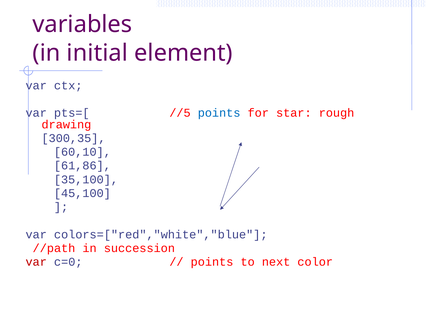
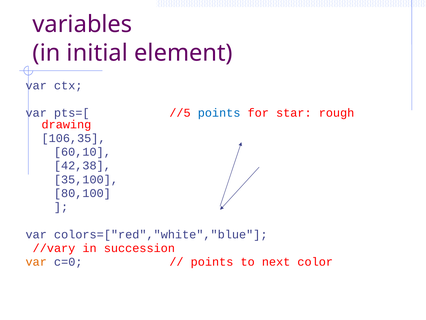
300,35: 300,35 -> 106,35 (74, 138)
61,86: 61,86 -> 42,38 (82, 165)
45,100: 45,100 -> 80,100 (82, 193)
//path: //path -> //vary (54, 248)
var colour: red -> orange (36, 262)
